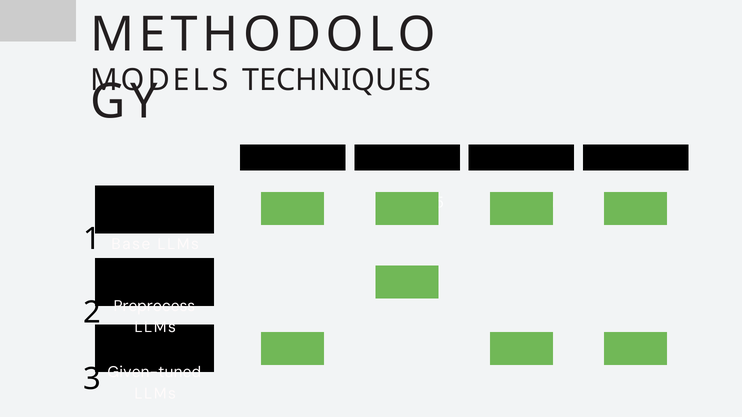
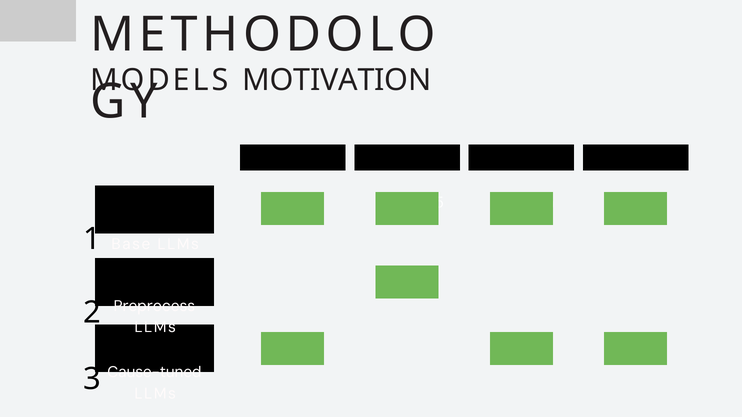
TECHNIQUES: TECHNIQUES -> MOTIVATION (337, 80)
Given-tuned: Given-tuned -> Cause-tuned (154, 373)
